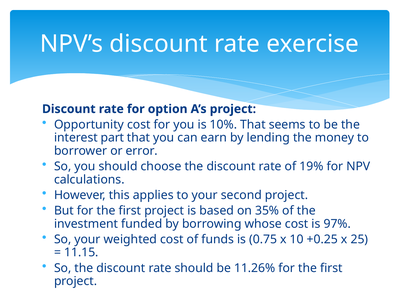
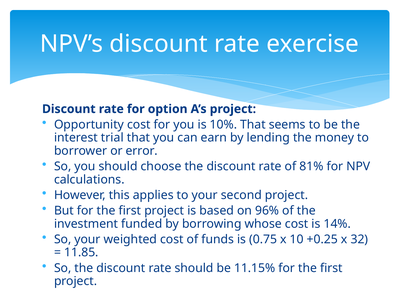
part: part -> trial (112, 138)
19%: 19% -> 81% (311, 167)
35%: 35% -> 96% (267, 211)
97%: 97% -> 14% (337, 224)
25: 25 -> 32 (359, 240)
11.15: 11.15 -> 11.85 (81, 253)
11.26%: 11.26% -> 11.15% (255, 268)
